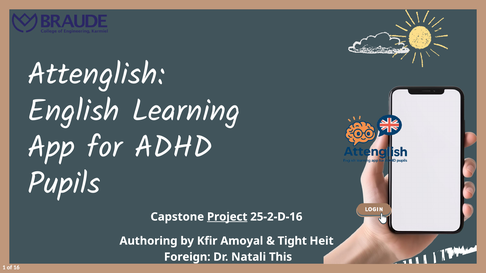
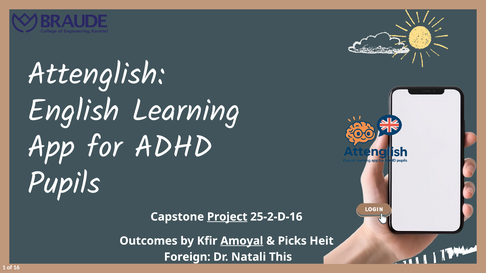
Authoring: Authoring -> Outcomes (148, 241)
Amoyal underline: none -> present (242, 241)
Tight: Tight -> Picks (292, 241)
